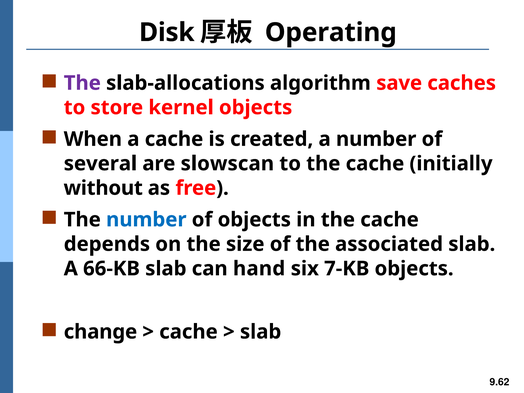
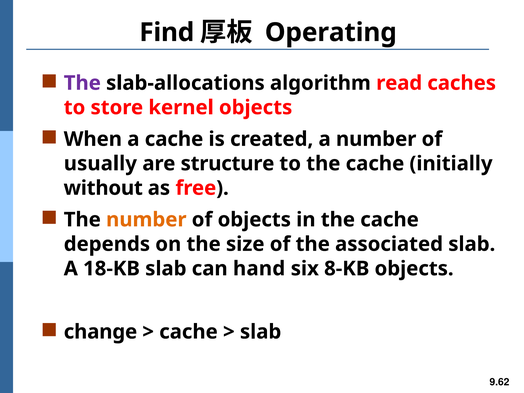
Disk: Disk -> Find (167, 32)
save: save -> read (399, 83)
several: several -> usually (100, 164)
slowscan: slowscan -> structure (227, 164)
number colour: blue -> orange (146, 220)
66-KB: 66-KB -> 18-KB (111, 269)
7-KB: 7-KB -> 8-KB (347, 269)
